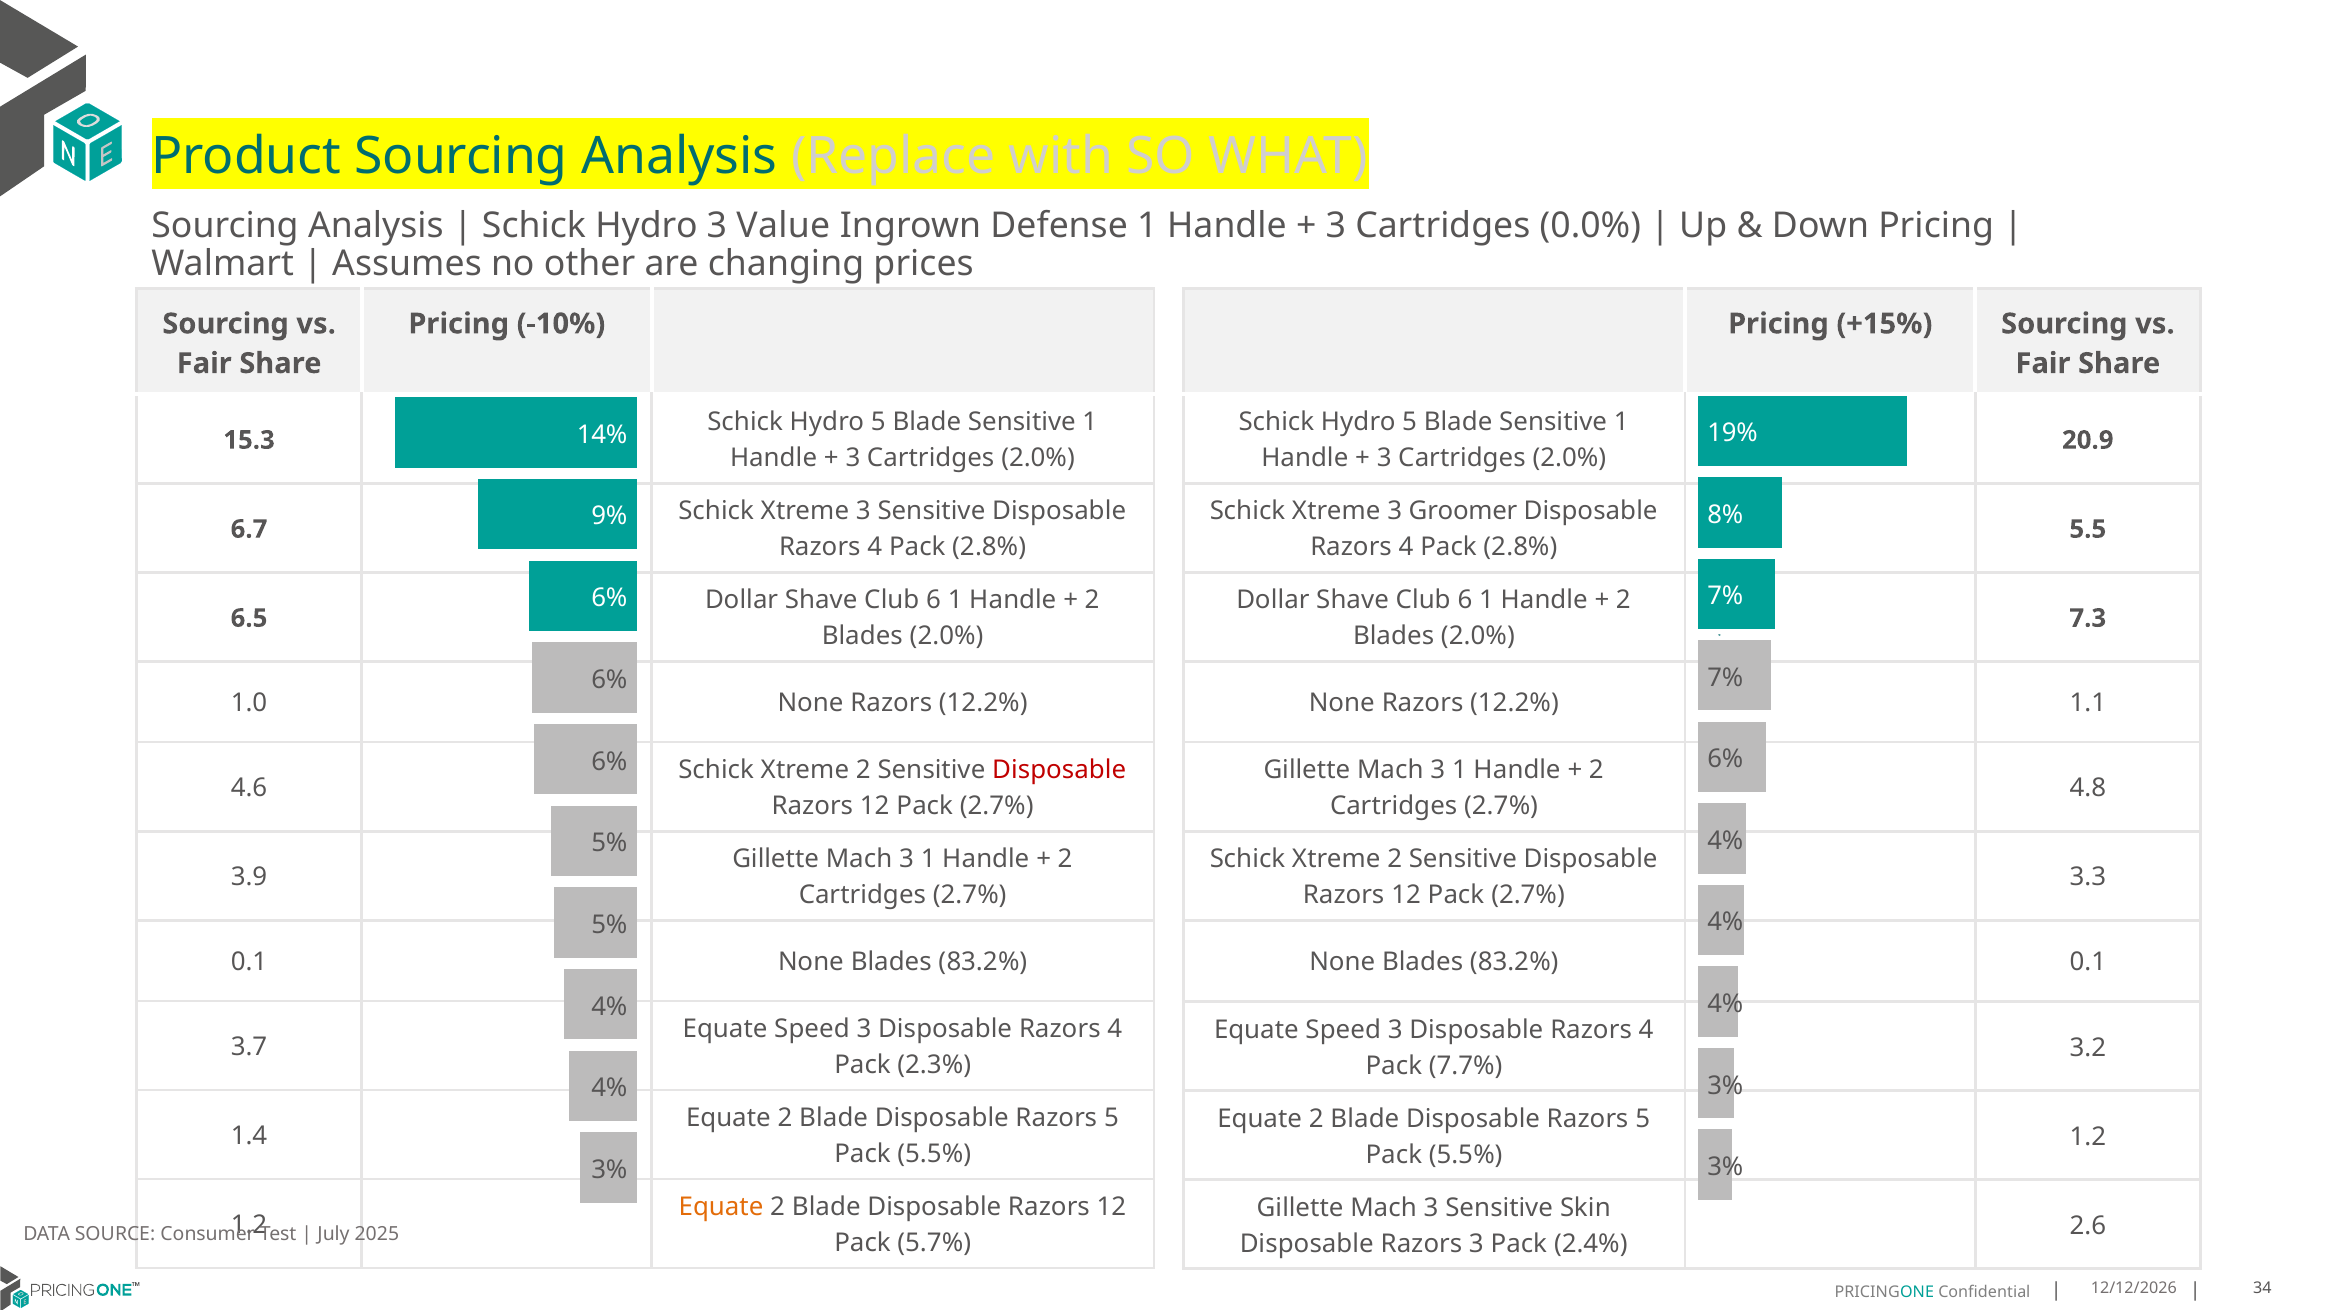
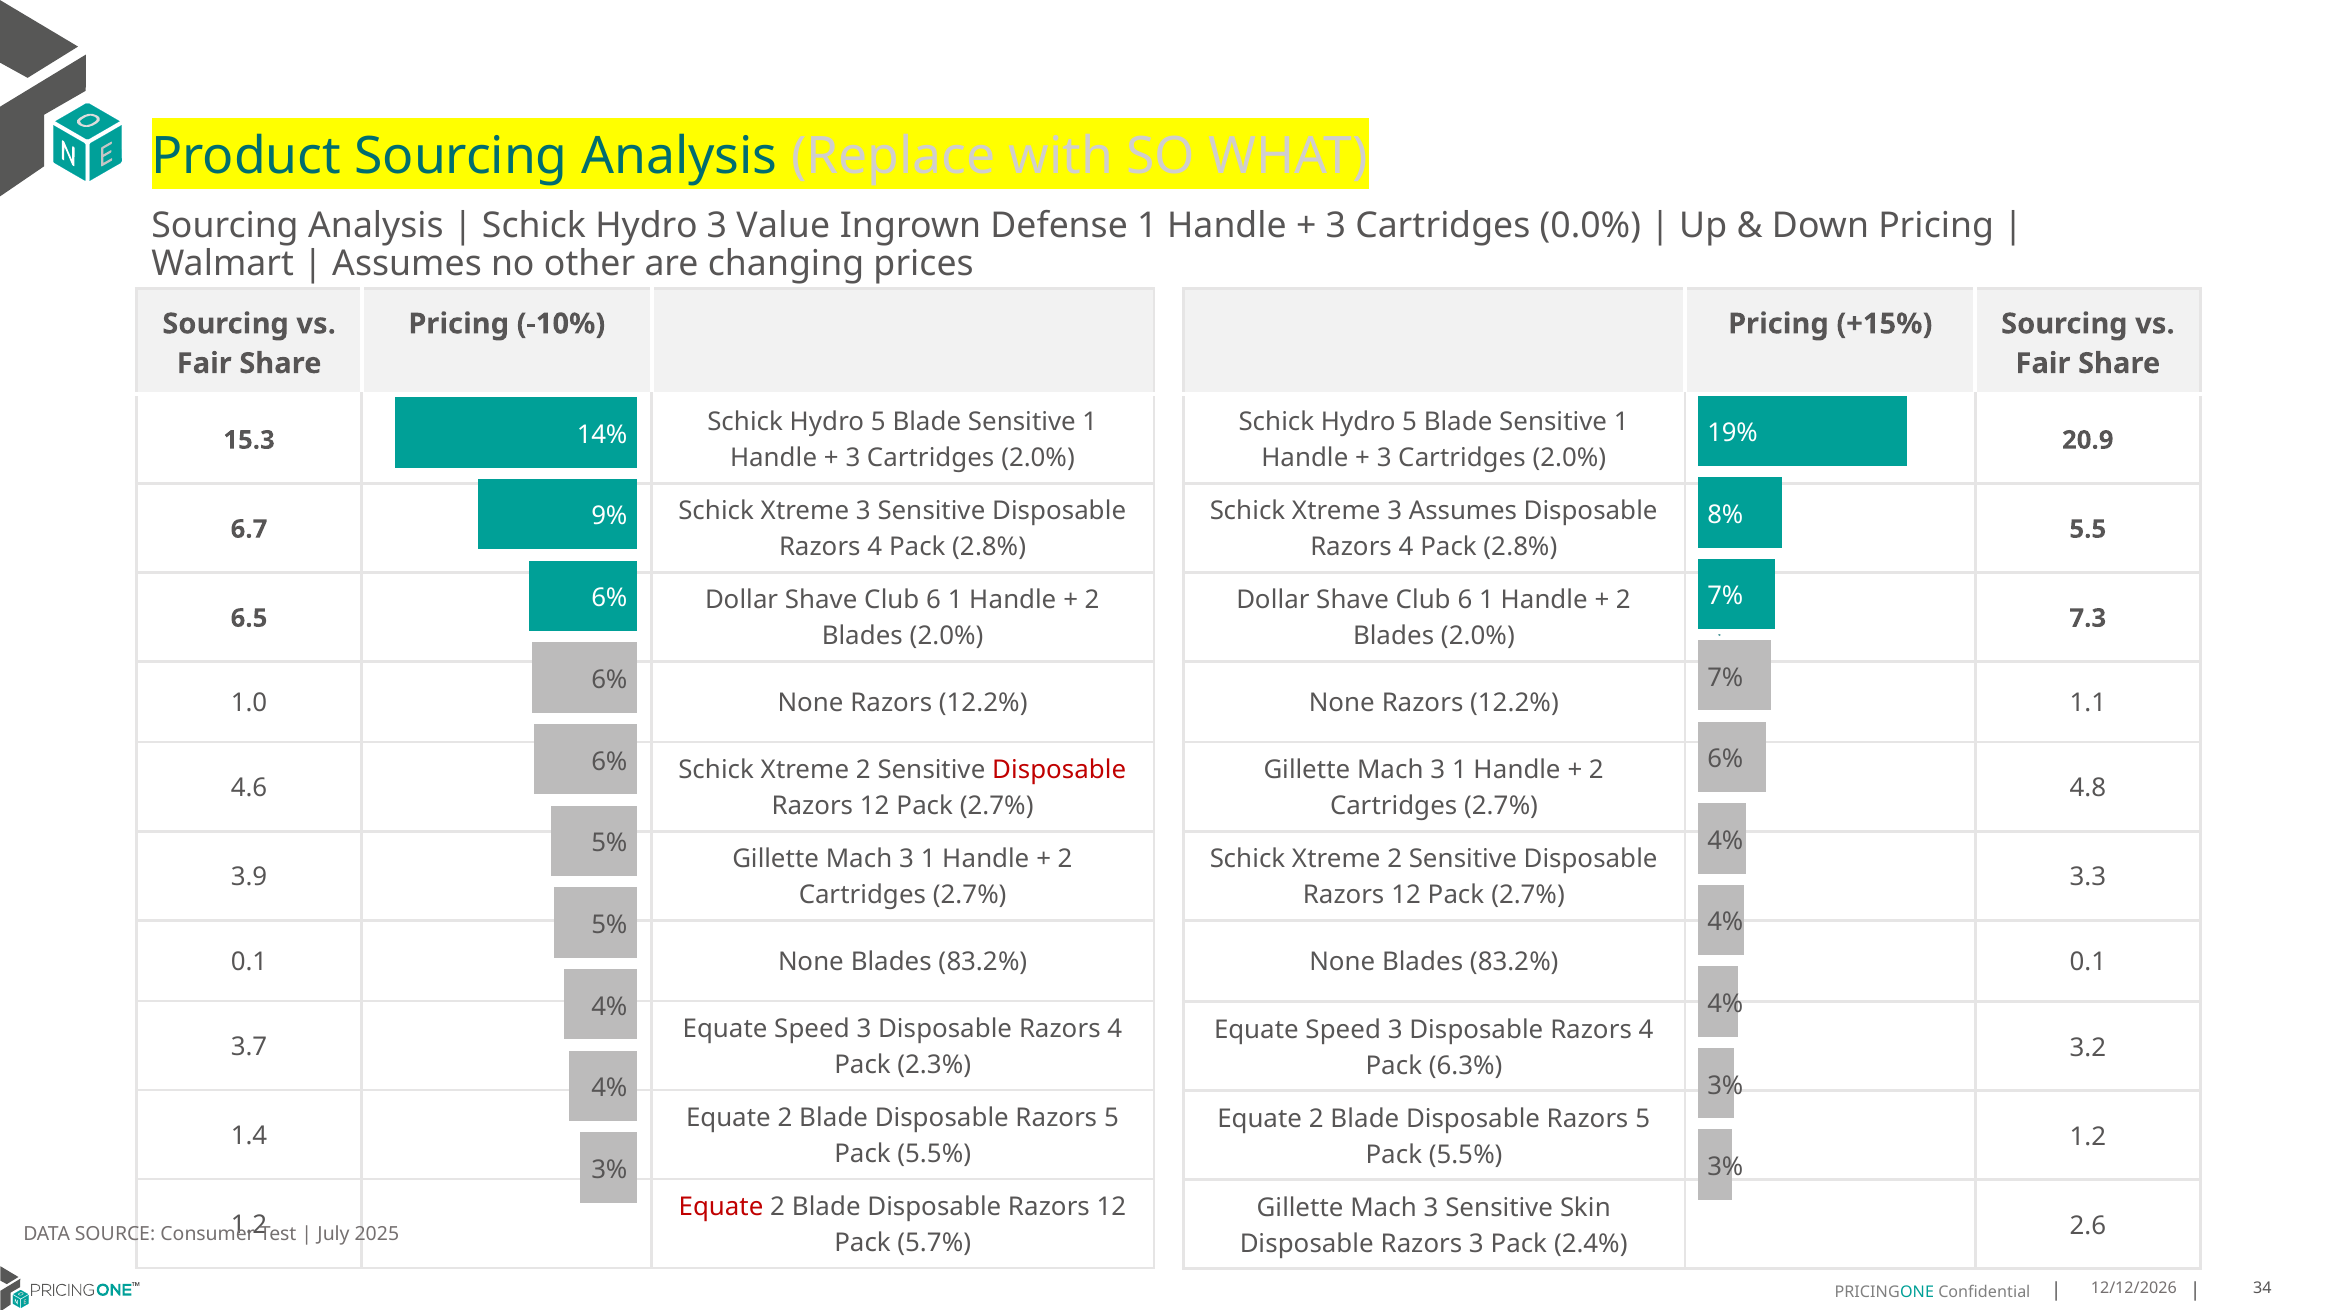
3 Groomer: Groomer -> Assumes (1463, 511)
7.7%: 7.7% -> 6.3% (1466, 1066)
Equate colour: orange -> red (721, 1207)
